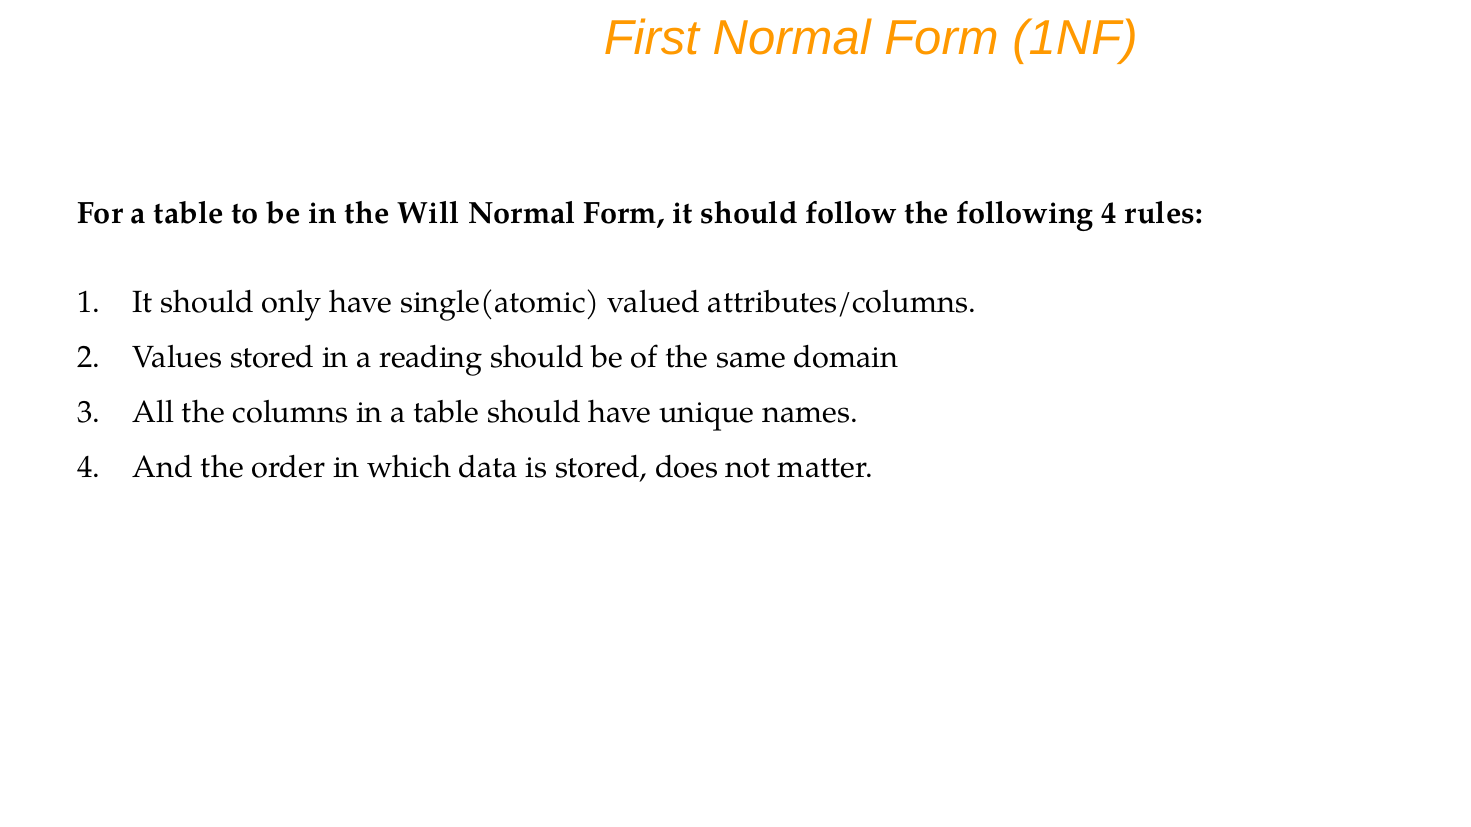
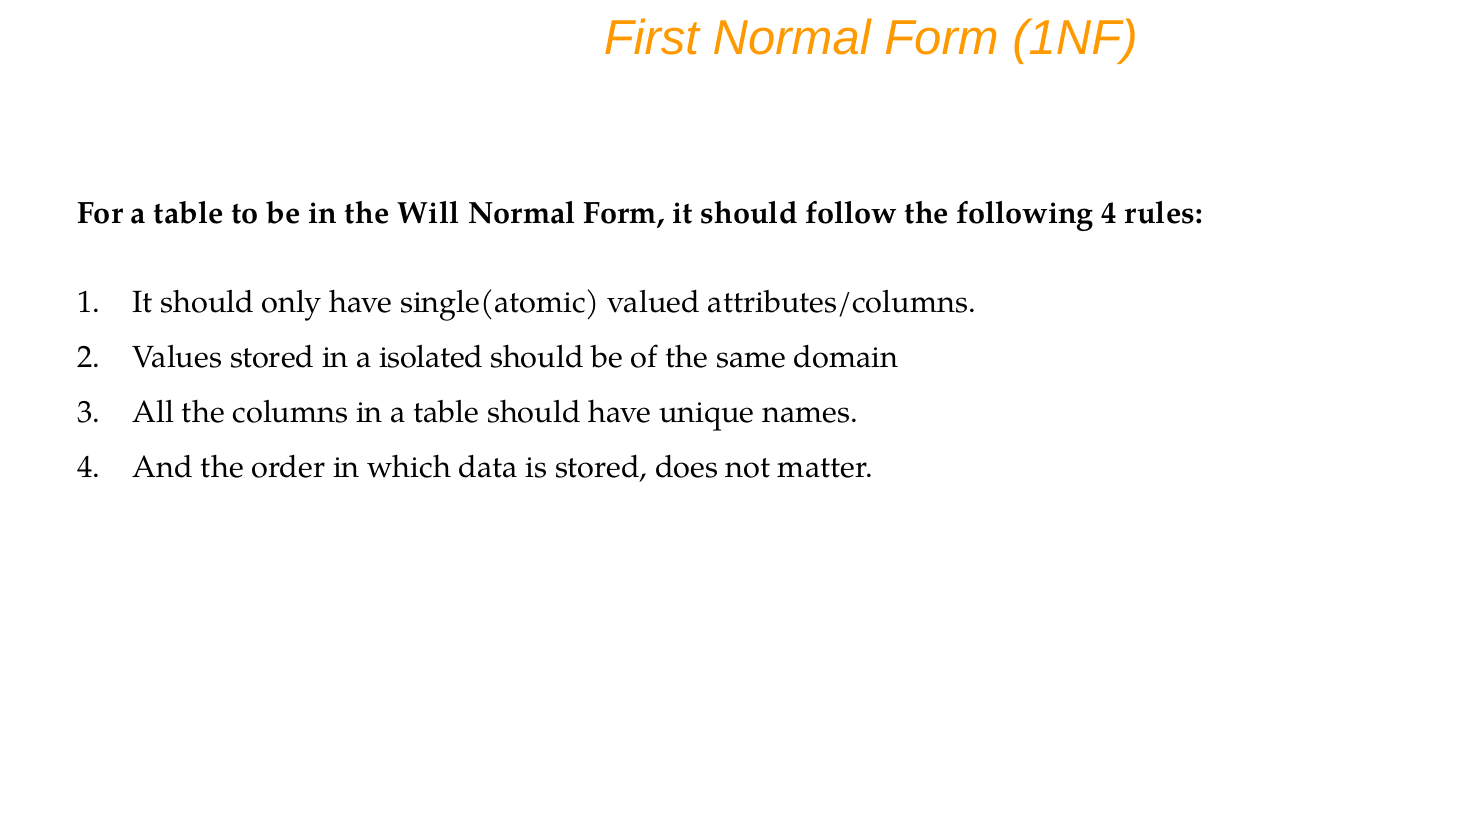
reading: reading -> isolated (431, 357)
